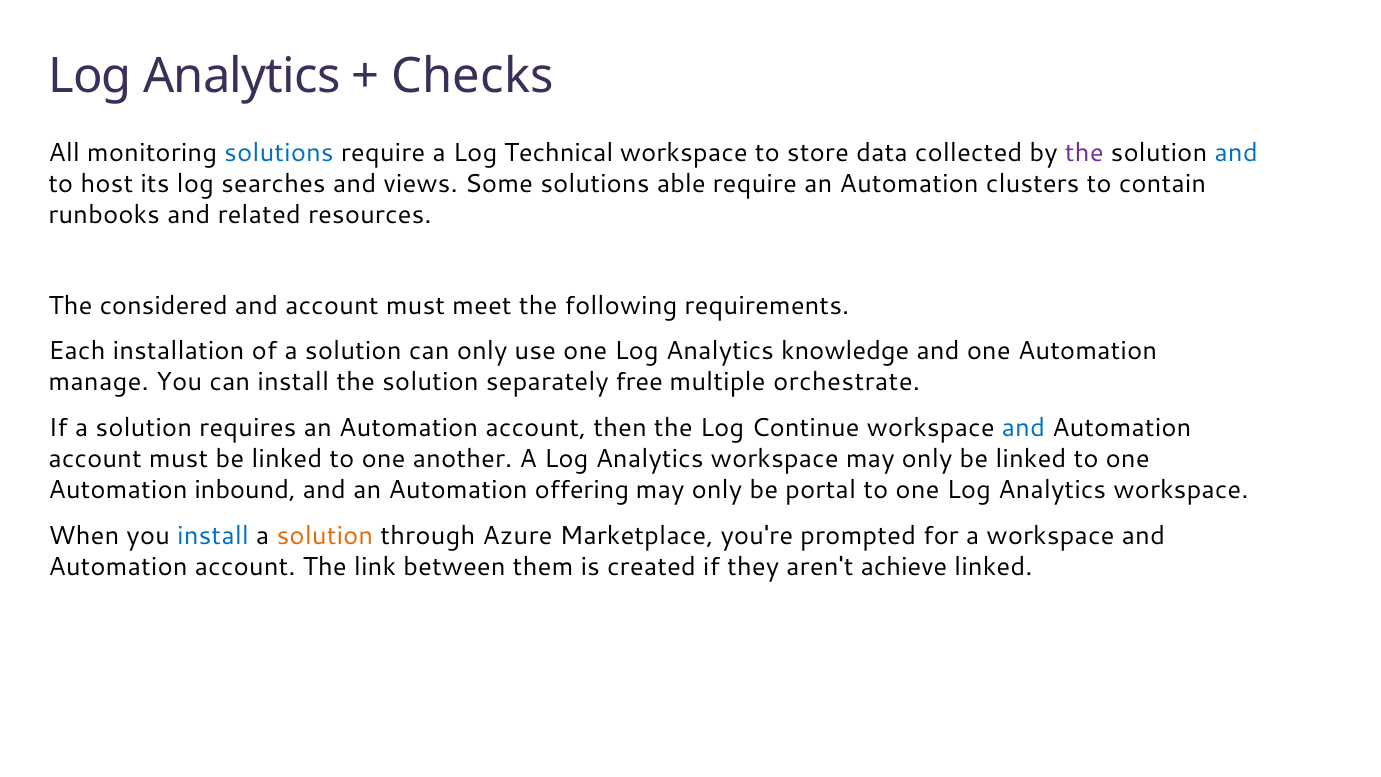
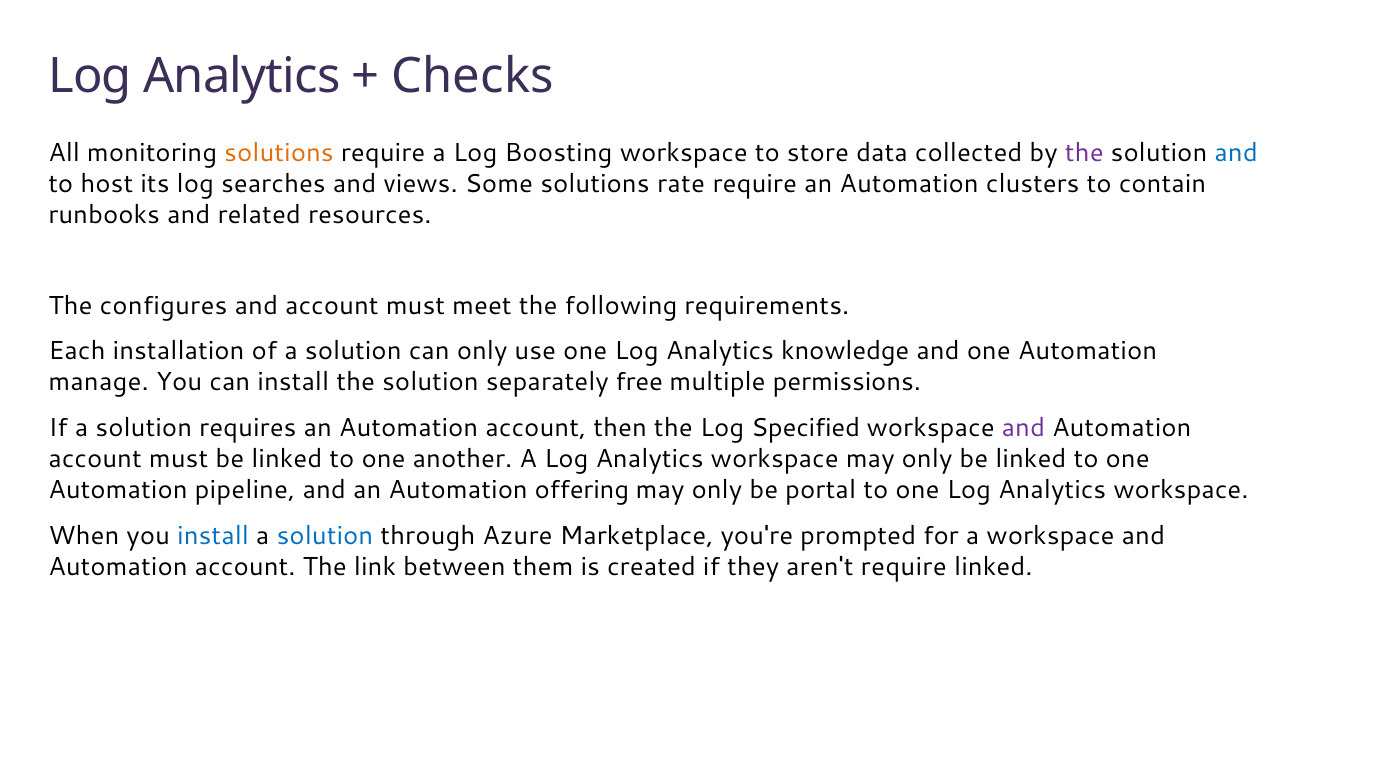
solutions colour: blue -> orange (279, 153)
Technical: Technical -> Boosting (559, 153)
able: able -> rate (681, 184)
considered: considered -> configures (164, 306)
orchestrate: orchestrate -> permissions (847, 382)
Continue: Continue -> Specified (806, 428)
and colour: blue -> purple (1023, 428)
inbound: inbound -> pipeline (245, 490)
solution colour: orange -> blue (325, 535)
aren't achieve: achieve -> require (904, 566)
